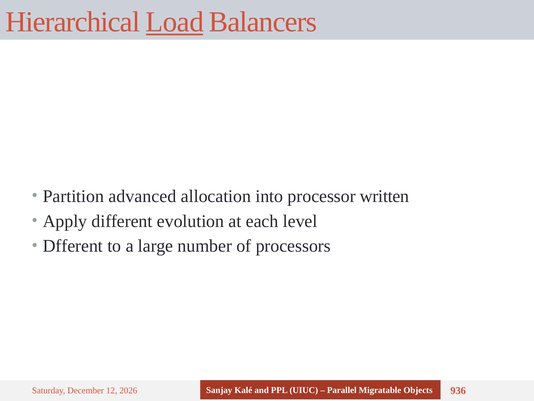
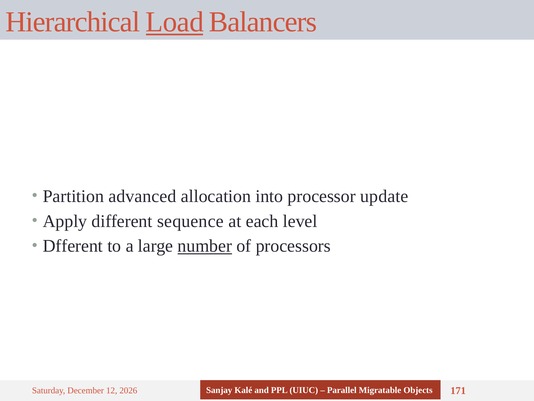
written: written -> update (384, 196)
evolution: evolution -> sequence (190, 221)
number underline: none -> present (205, 246)
936: 936 -> 171 (458, 390)
